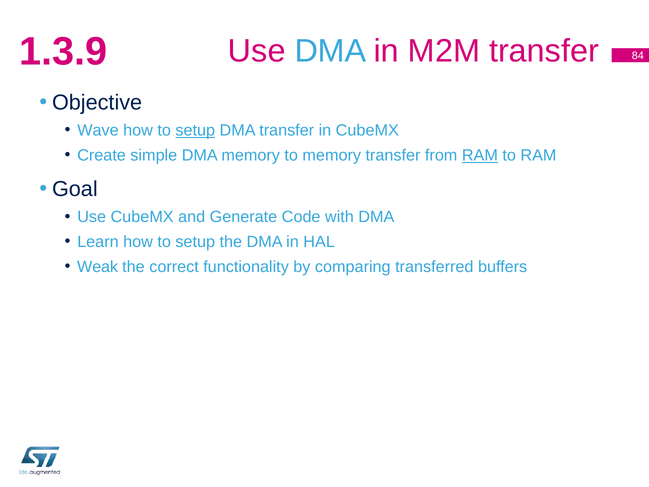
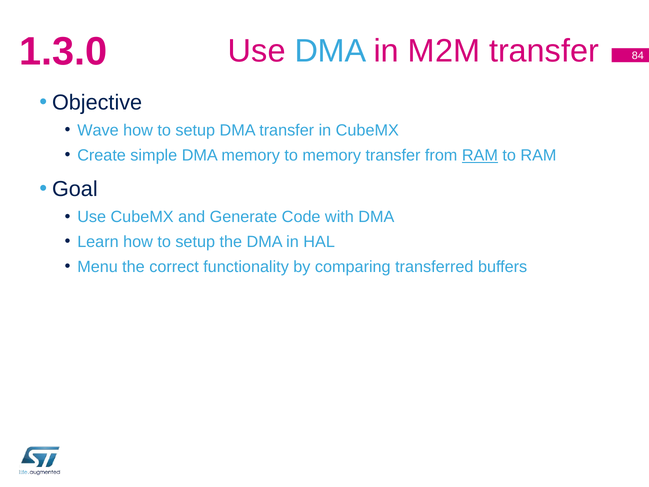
1.3.9: 1.3.9 -> 1.3.0 (63, 52)
setup underline: present -> none (195, 130)
Weak: Weak -> Menu (98, 267)
